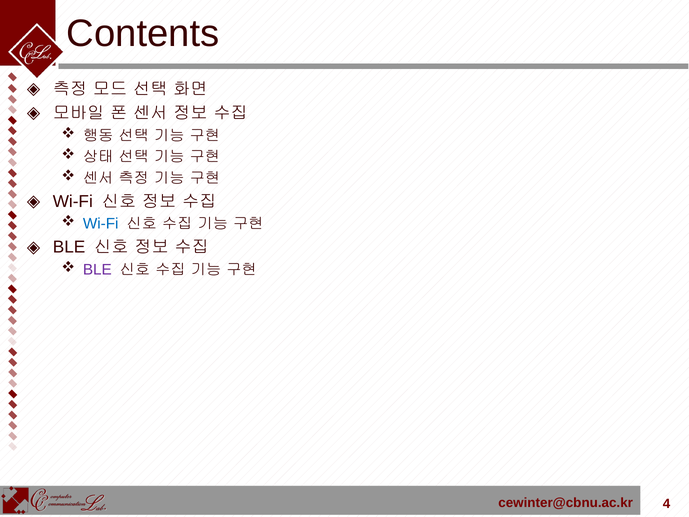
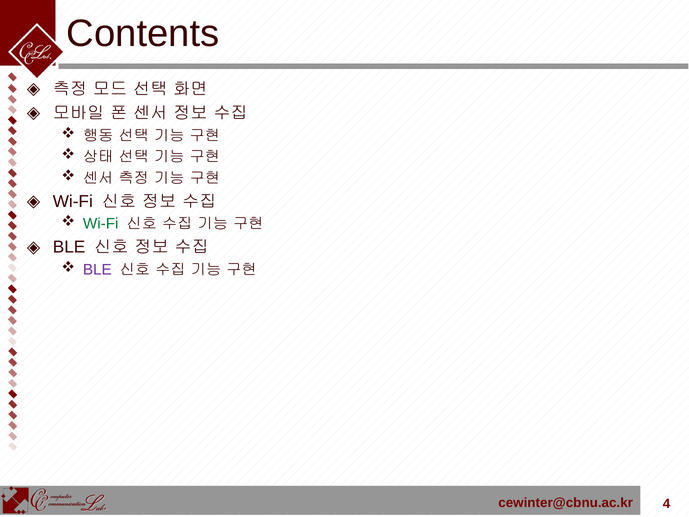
Wi-Fi colour: blue -> green (101, 224)
